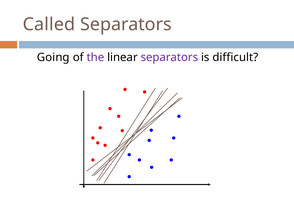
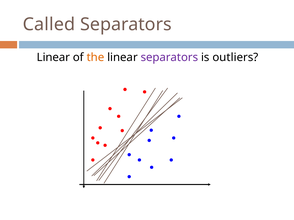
Going: Going -> Linear (53, 58)
the colour: purple -> orange (95, 58)
difficult: difficult -> outliers (235, 58)
